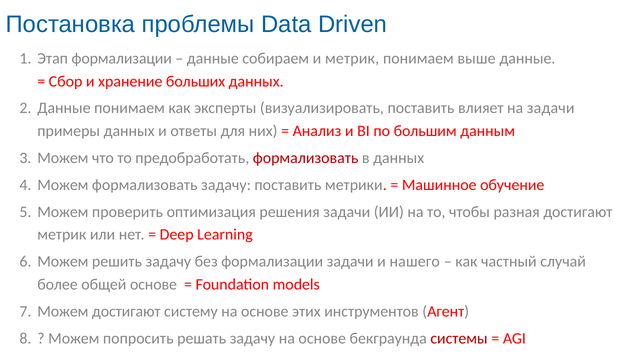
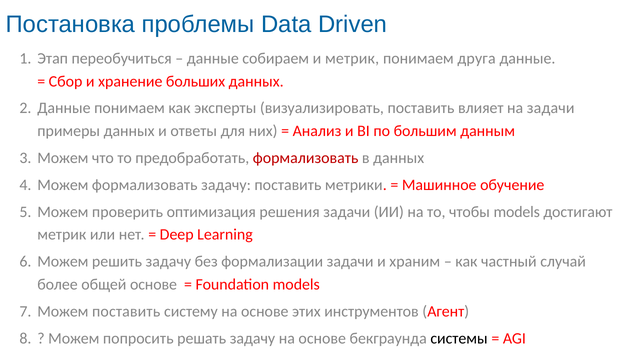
Этап формализации: формализации -> переобучиться (122, 58)
выше: выше -> друга (477, 58)
чтобы разная: разная -> models (517, 212)
нашего: нашего -> храним (415, 261)
Можем достигают: достигают -> поставить (126, 311)
системы colour: red -> black (459, 338)
